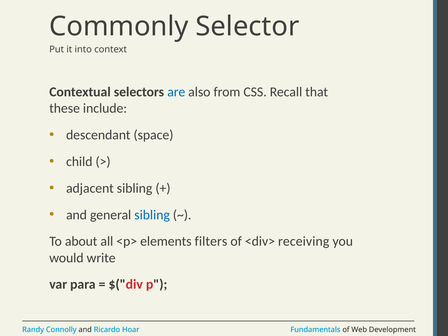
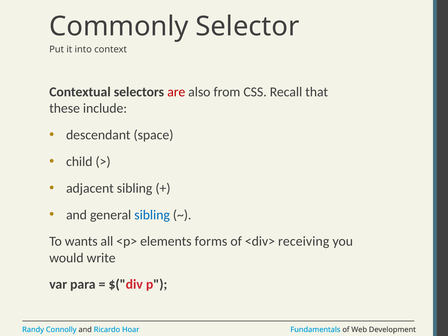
are colour: blue -> red (176, 92)
about: about -> wants (81, 241)
filters: filters -> forms (211, 241)
